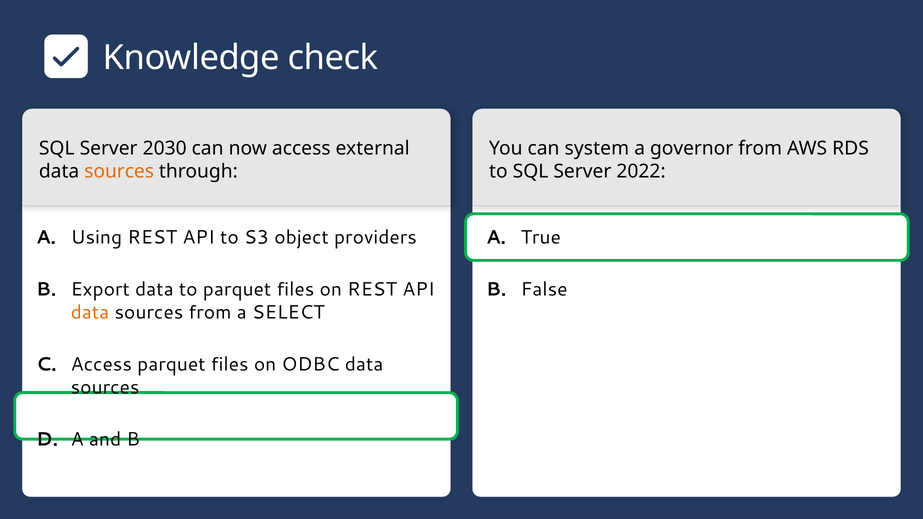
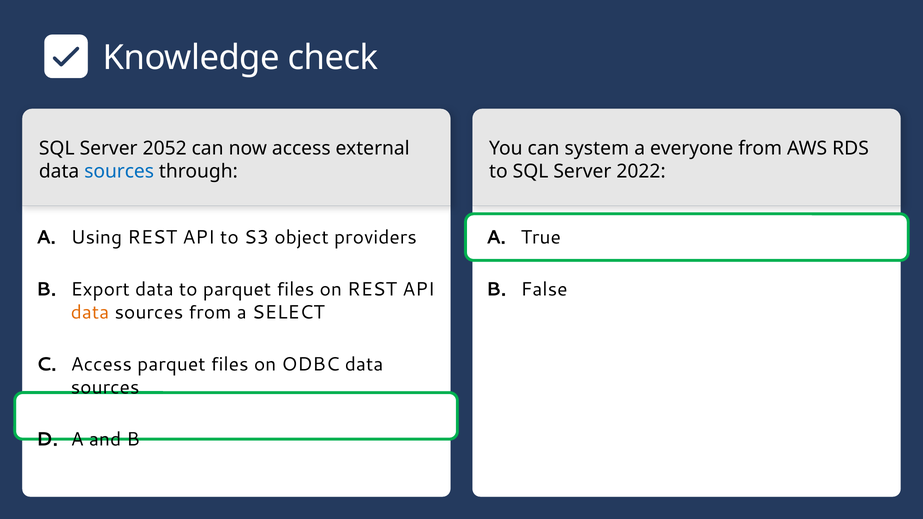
2030: 2030 -> 2052 (165, 149)
governor: governor -> everyone (692, 149)
sources colour: orange -> blue (119, 172)
